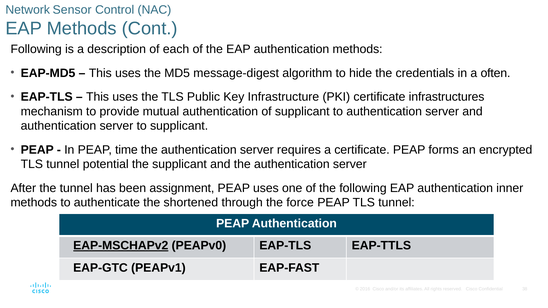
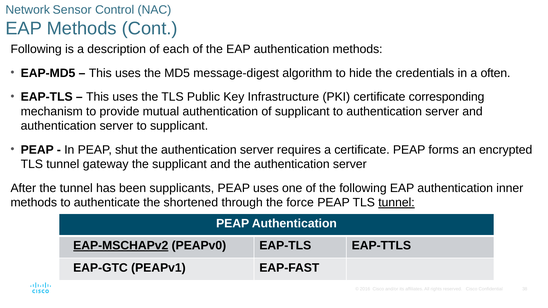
infrastructures: infrastructures -> corresponding (447, 97)
time: time -> shut (126, 150)
potential: potential -> gateway (106, 164)
assignment: assignment -> supplicants (182, 188)
tunnel underline: none -> present (396, 203)
